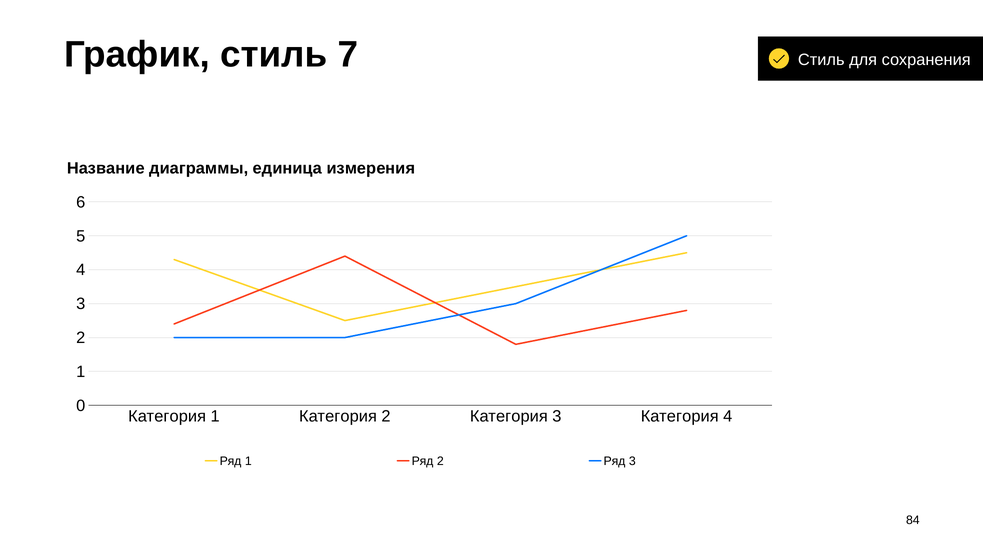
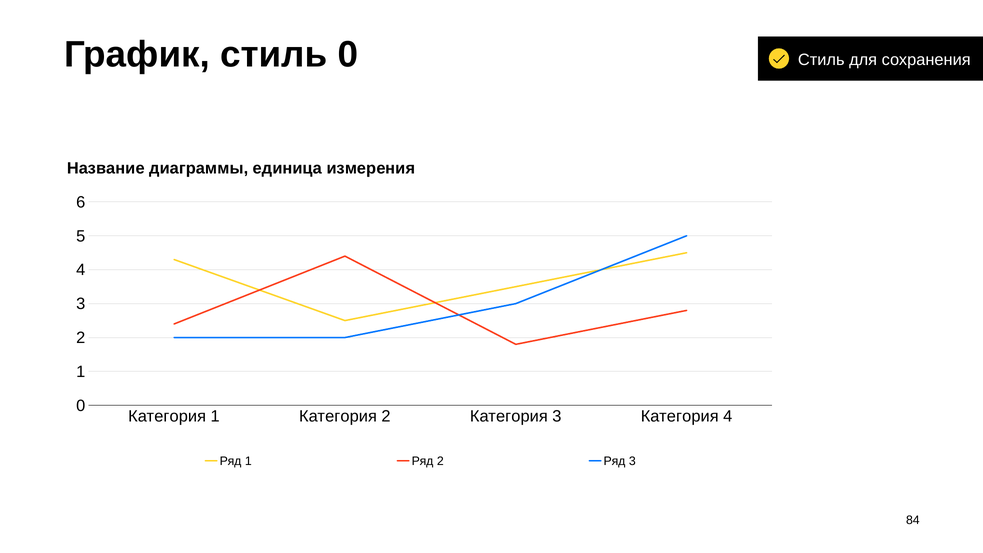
стиль 7: 7 -> 0 (348, 55)
